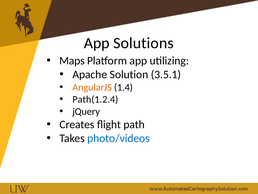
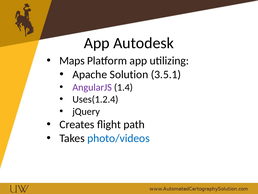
Solutions: Solutions -> Autodesk (144, 43)
AngularJS colour: orange -> purple (92, 87)
Path(1.2.4: Path(1.2.4 -> Uses(1.2.4 (95, 99)
